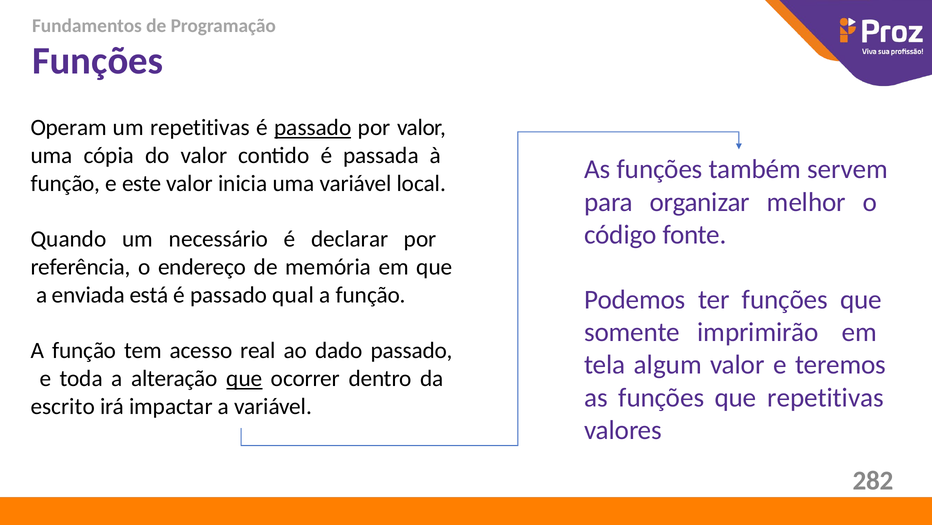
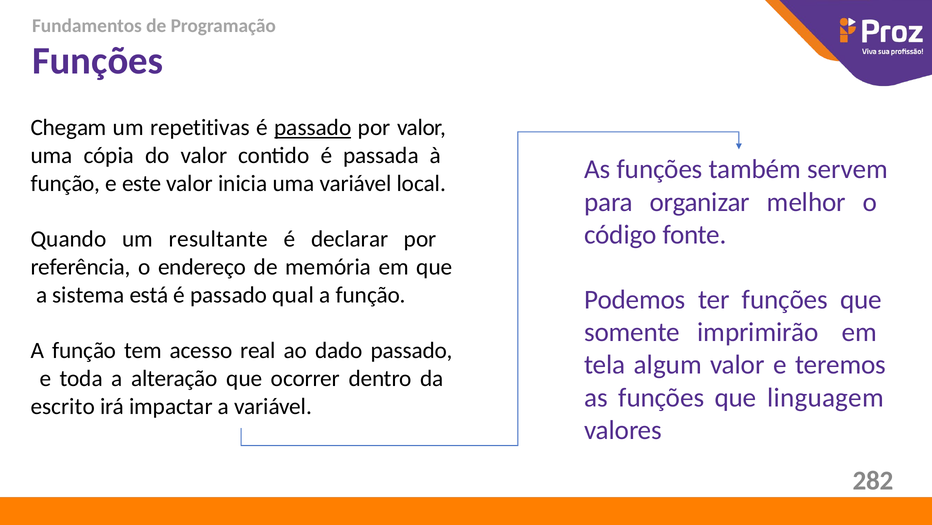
Operam: Operam -> Chegam (69, 127)
necessário: necessário -> resultante (218, 239)
enviada: enviada -> sistema (88, 295)
que underline: present -> none (244, 378)
repetitivas: repetitivas -> linguagem (825, 397)
